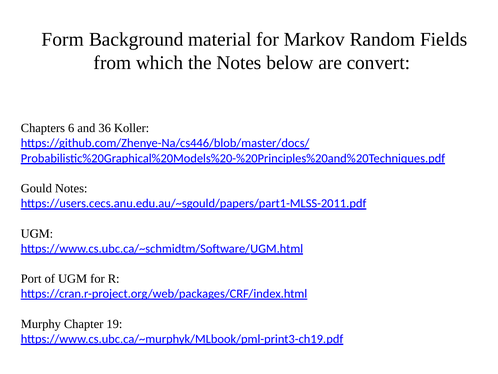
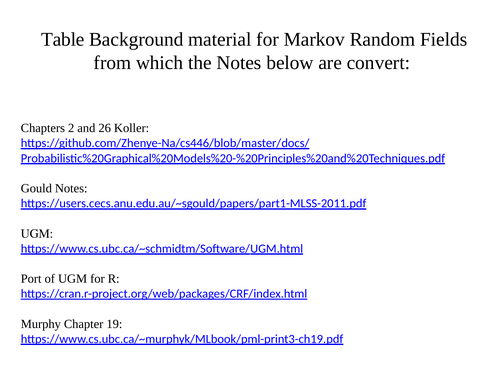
Form: Form -> Table (63, 39)
6: 6 -> 2 (71, 128)
36: 36 -> 26 (105, 128)
